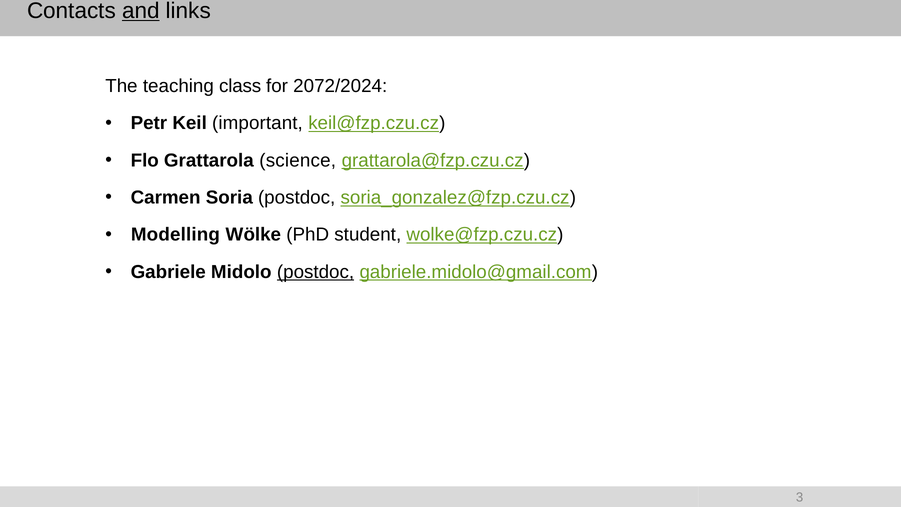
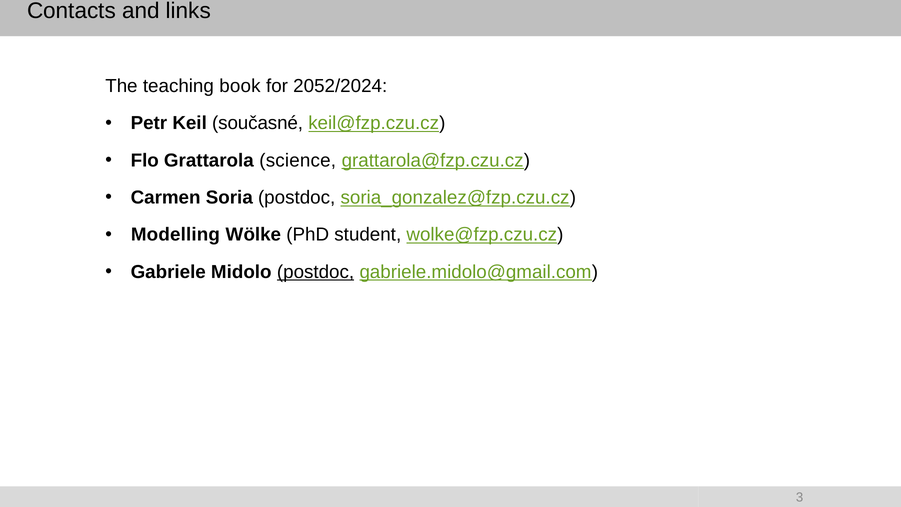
and underline: present -> none (141, 11)
class: class -> book (240, 86)
2072/2024: 2072/2024 -> 2052/2024 (340, 86)
important: important -> současné (258, 123)
